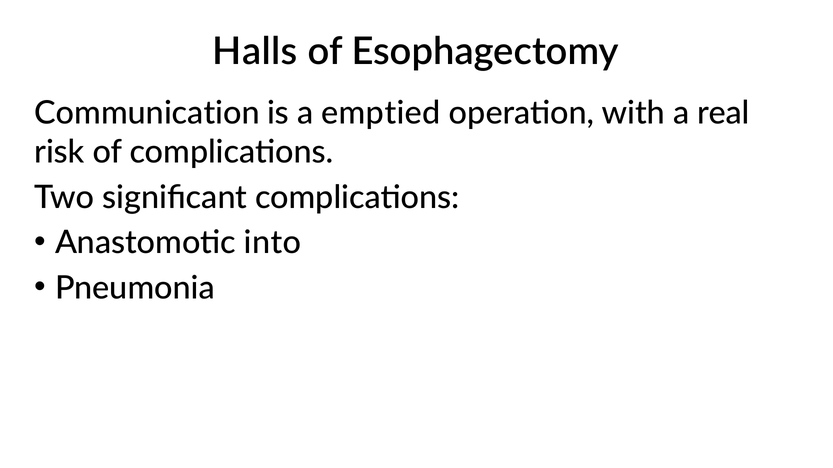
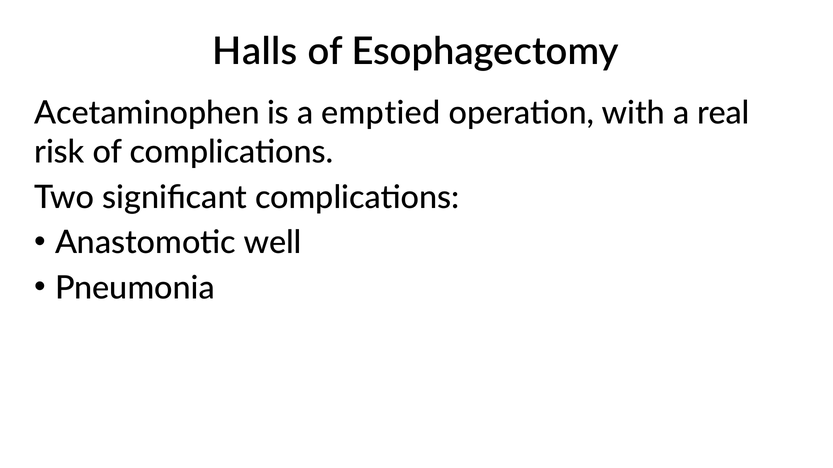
Communication: Communication -> Acetaminophen (147, 113)
into: into -> well (273, 243)
